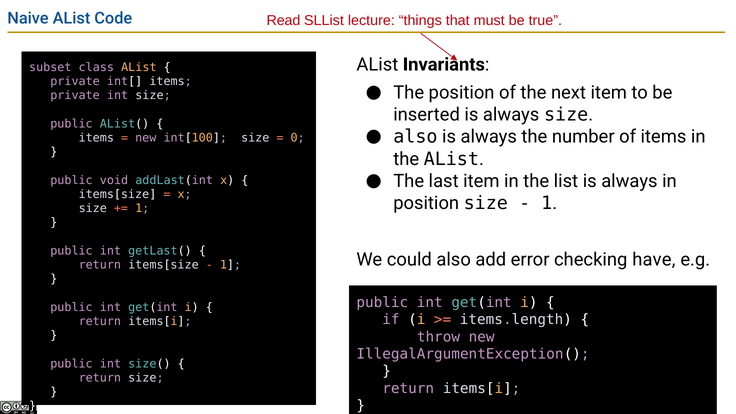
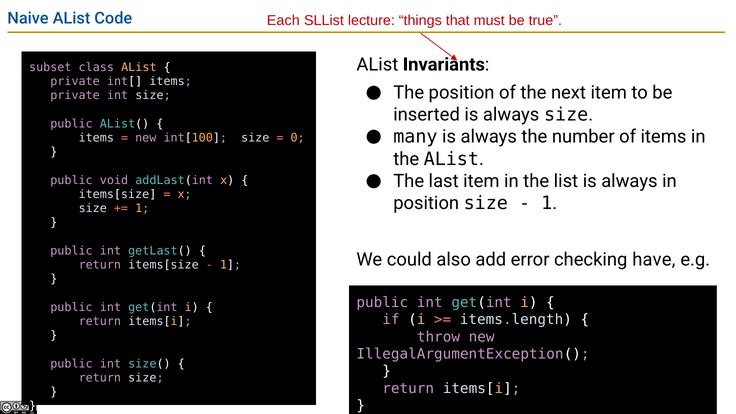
Read: Read -> Each (283, 21)
also: also -> many (415, 137)
